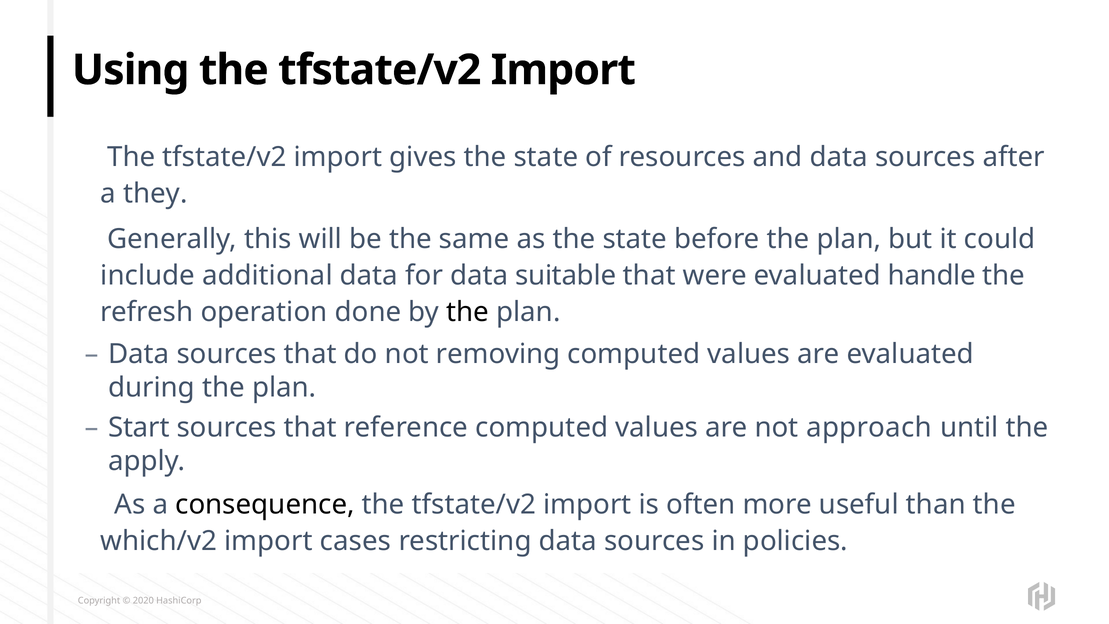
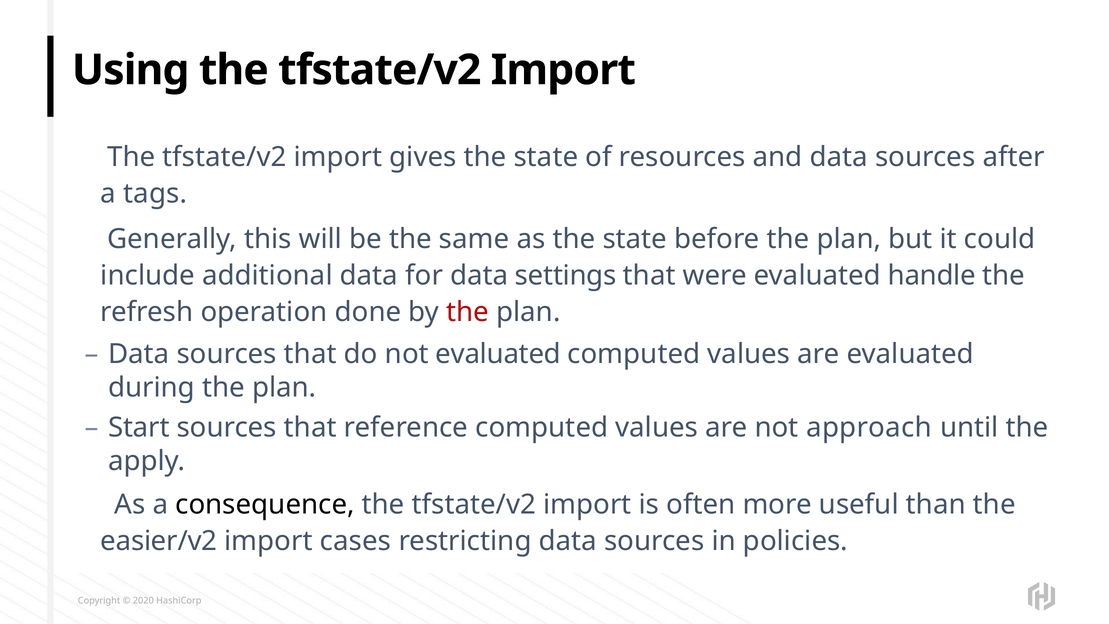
they: they -> tags (155, 194)
suitable: suitable -> settings (566, 276)
the colour: black -> red (468, 312)
not removing: removing -> evaluated (498, 354)
which/v2: which/v2 -> easier/v2 (159, 541)
